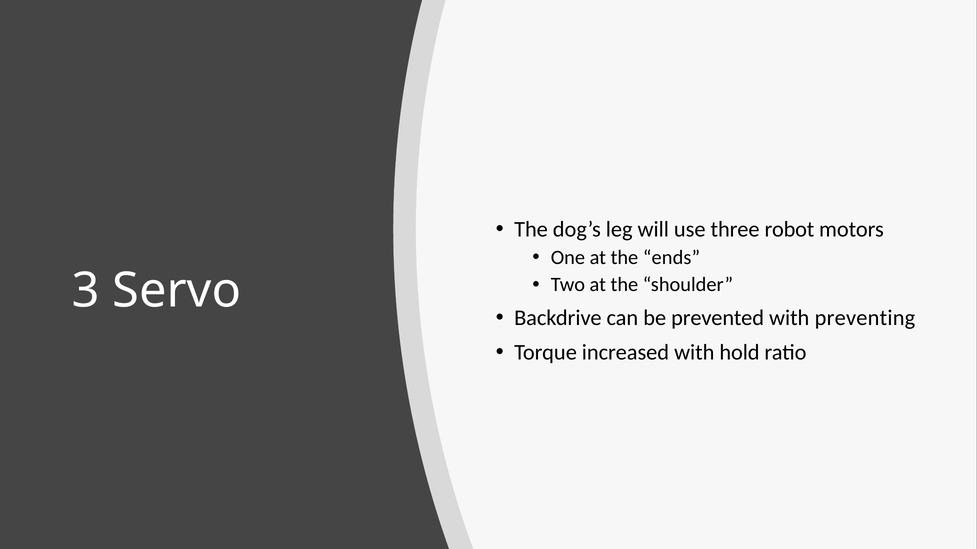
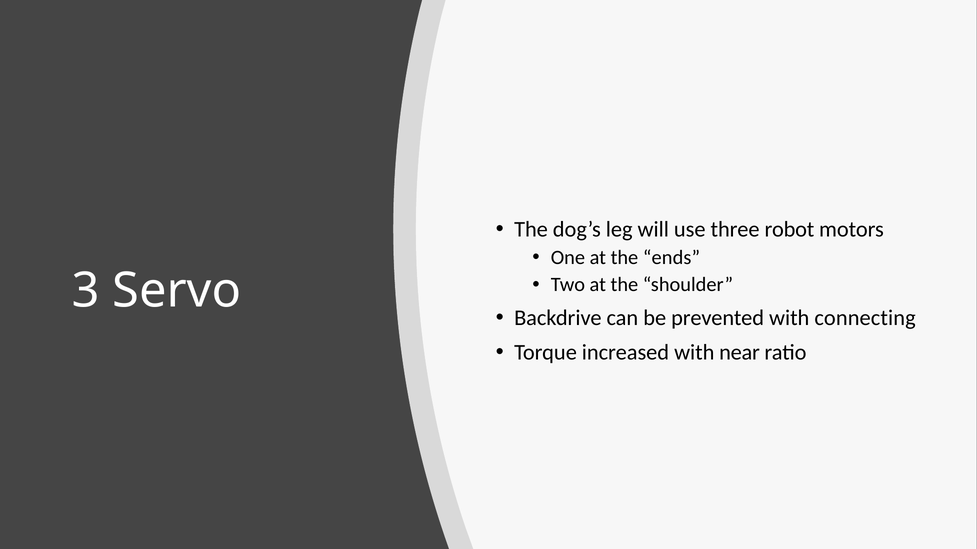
preventing: preventing -> connecting (865, 318)
hold: hold -> near (740, 353)
